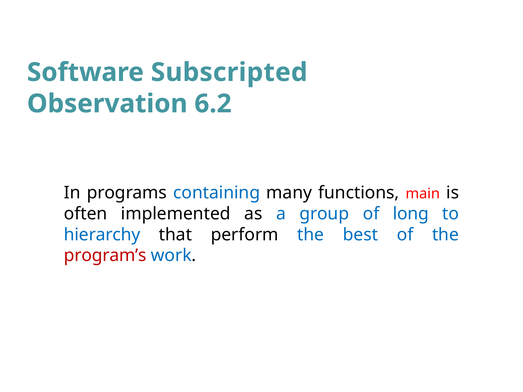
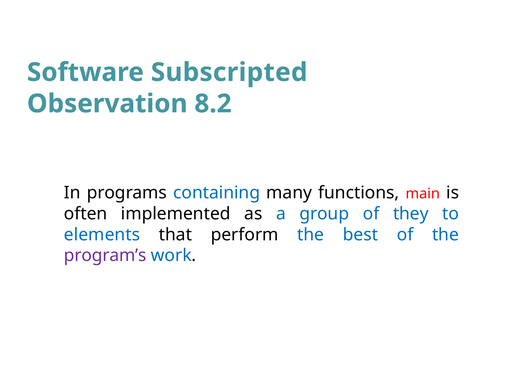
6.2: 6.2 -> 8.2 (213, 104)
long: long -> they (411, 214)
hierarchy: hierarchy -> elements (102, 235)
program’s colour: red -> purple (105, 256)
